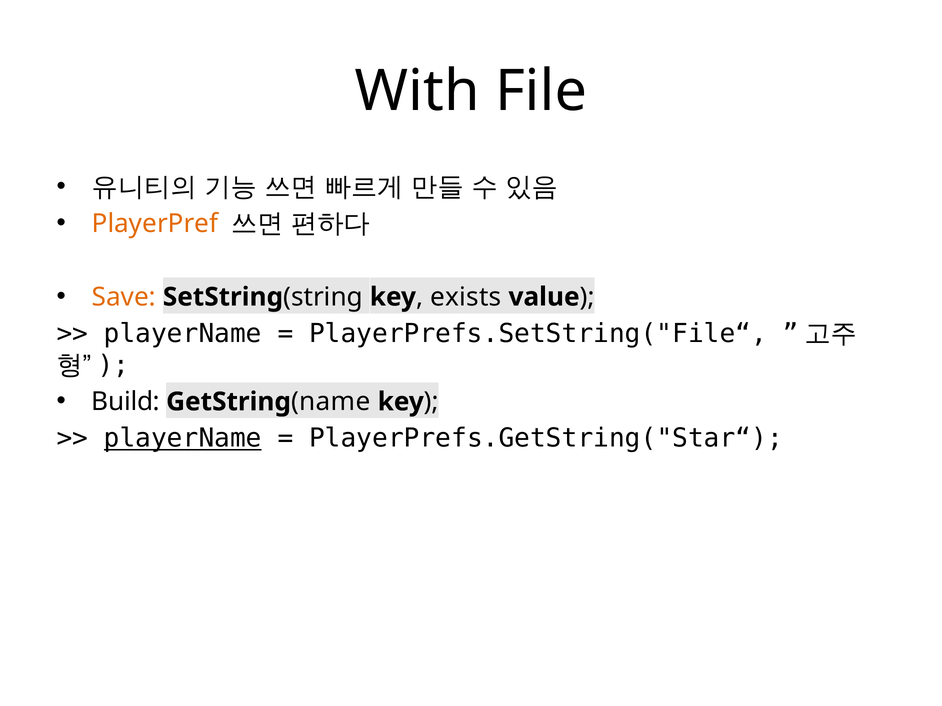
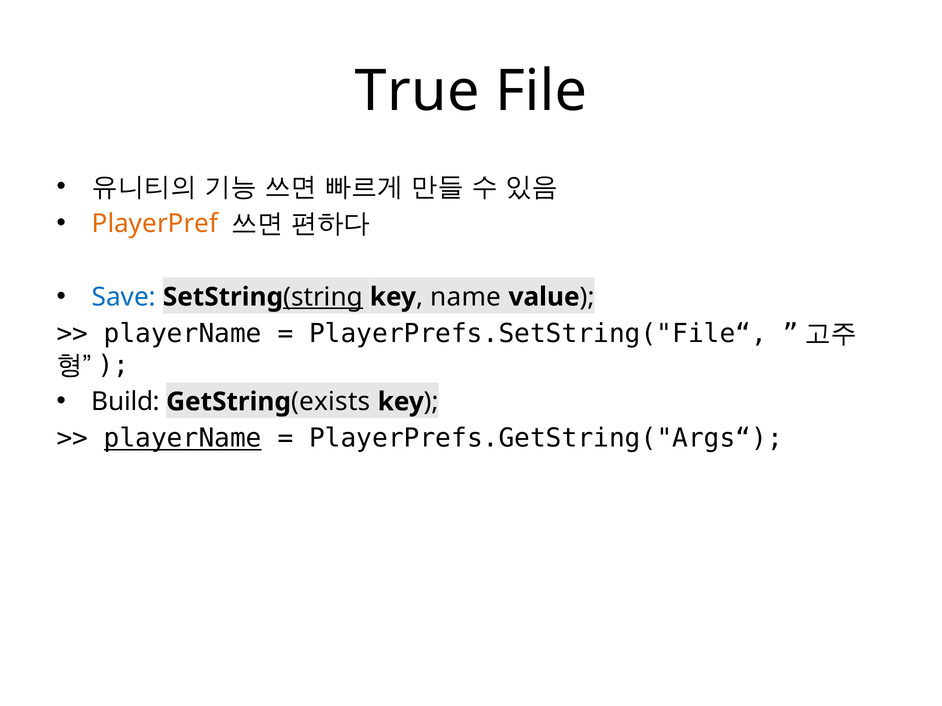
With: With -> True (417, 91)
Save colour: orange -> blue (124, 297)
string underline: none -> present (323, 297)
exists: exists -> name (466, 297)
name: name -> exists (331, 402)
PlayerPrefs.GetString("Star“: PlayerPrefs.GetString("Star“ -> PlayerPrefs.GetString("Args“ (546, 439)
